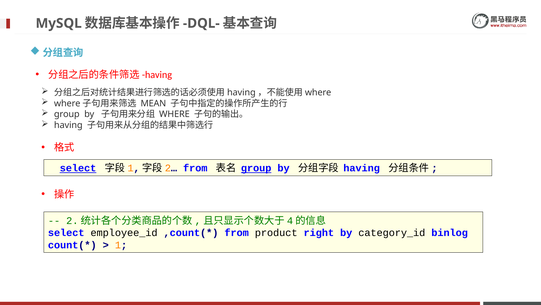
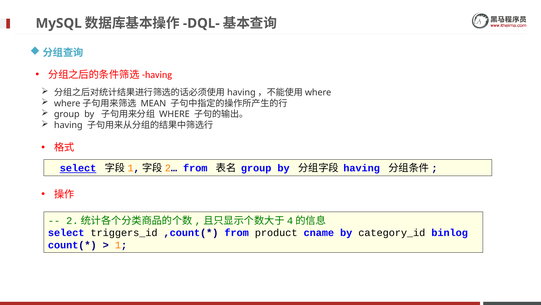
group underline: present -> none (256, 168)
employee_id: employee_id -> triggers_id (124, 232)
right: right -> cname (319, 232)
